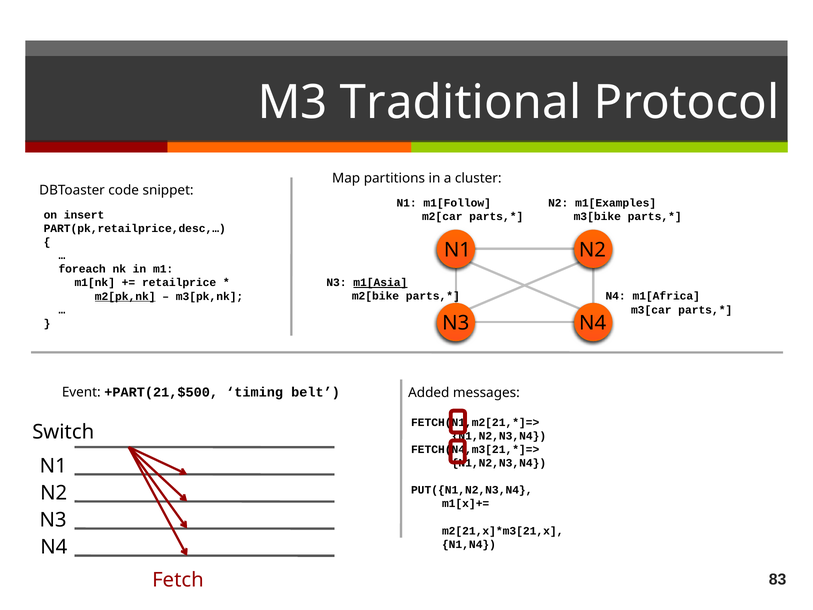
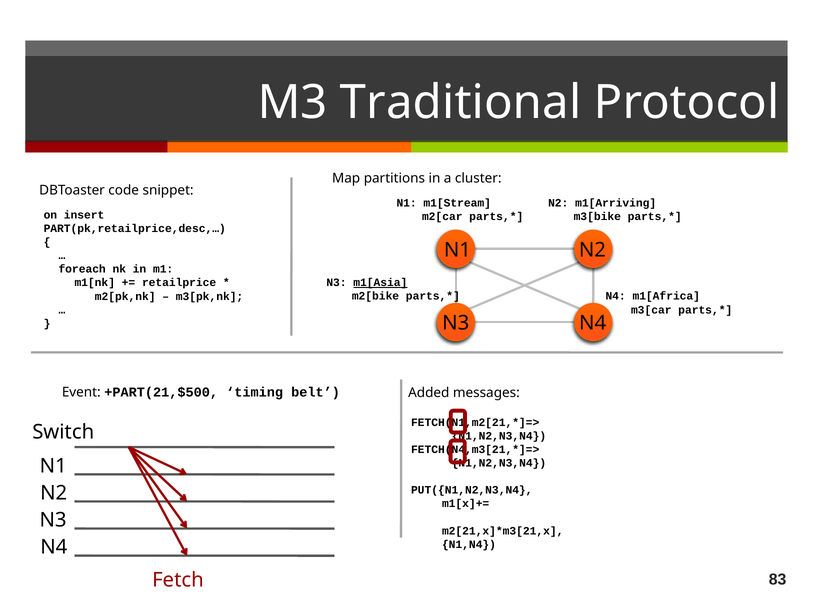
m1[Follow: m1[Follow -> m1[Stream (457, 203)
m1[Examples: m1[Examples -> m1[Arriving (616, 203)
m2[pk,nk underline: present -> none (125, 296)
